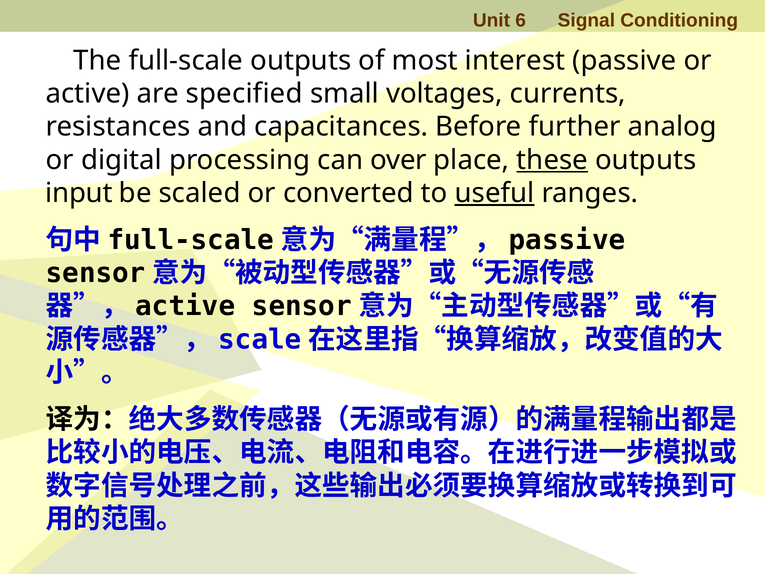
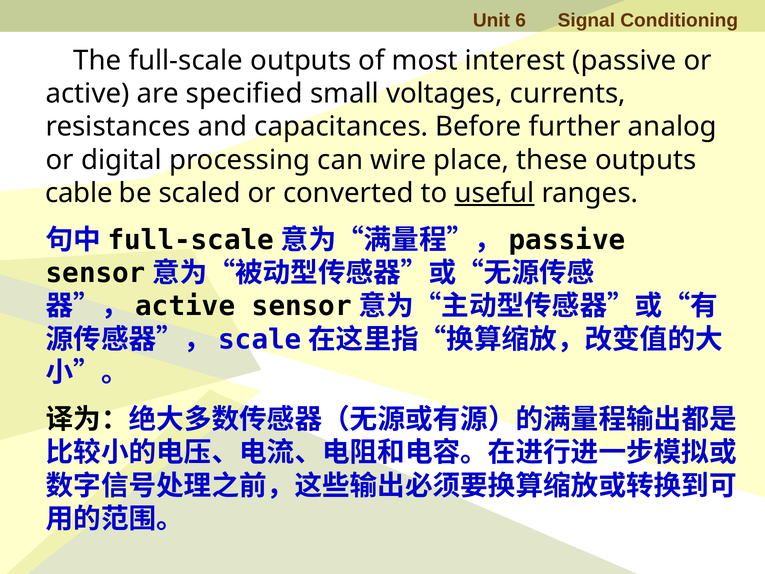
over: over -> wire (398, 160)
these underline: present -> none (552, 160)
input: input -> cable (79, 193)
